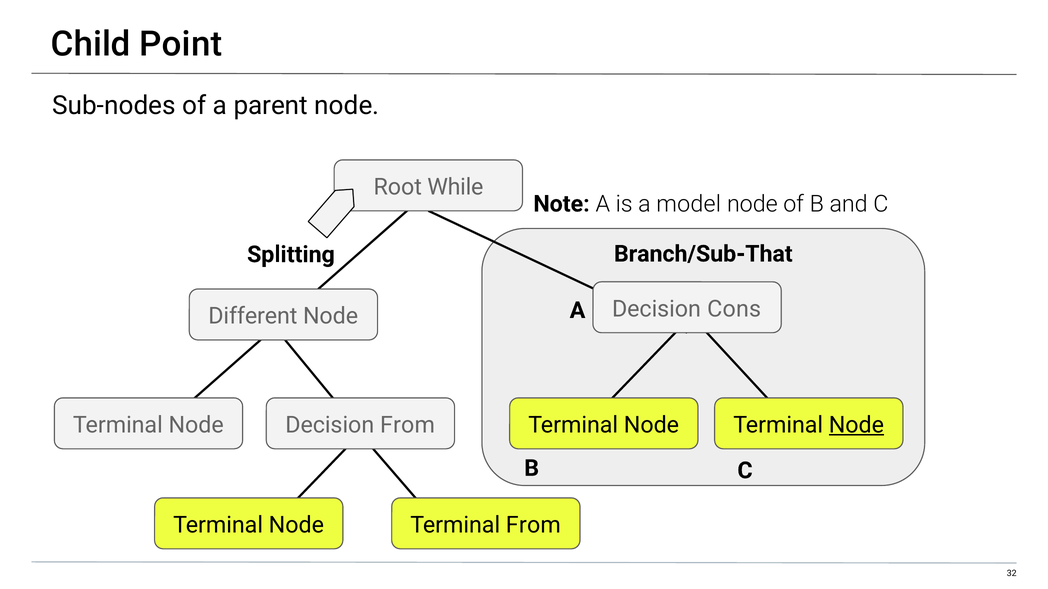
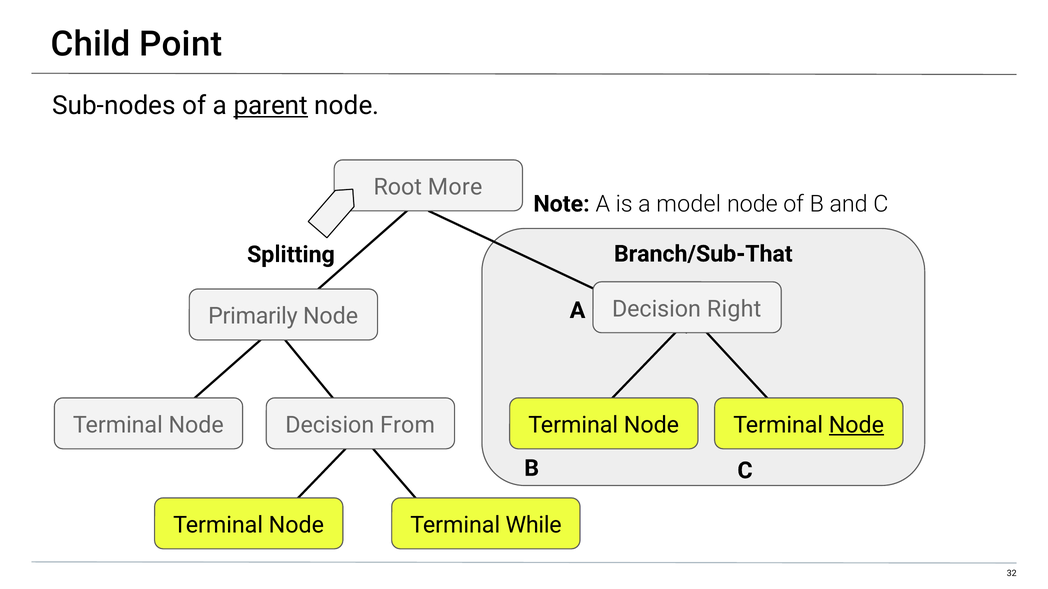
parent underline: none -> present (271, 106)
While: While -> More (455, 187)
Cons: Cons -> Right (734, 309)
Different: Different -> Primarily (253, 316)
Terminal From: From -> While (534, 525)
